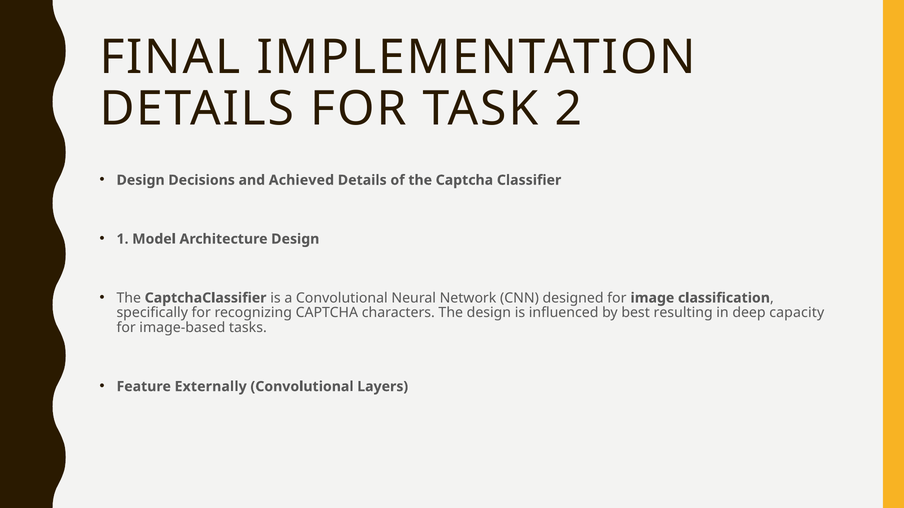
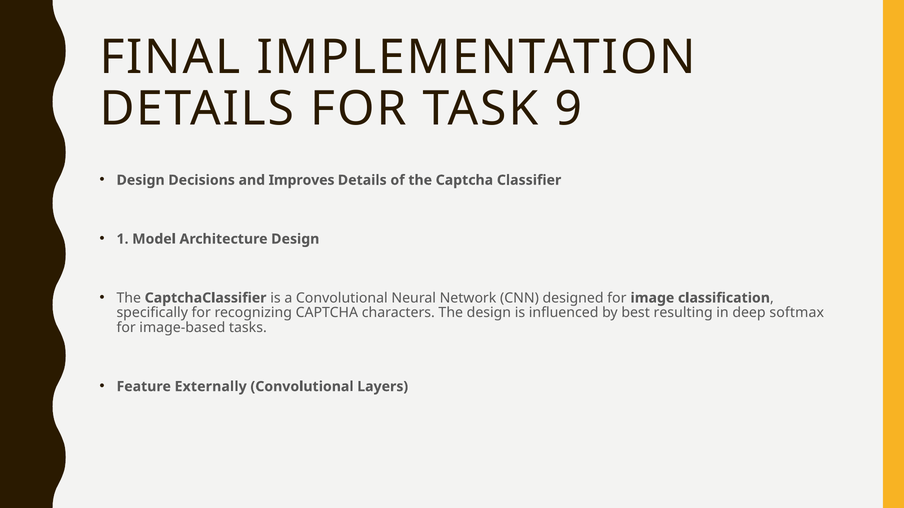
2: 2 -> 9 (568, 109)
Achieved: Achieved -> Improves (302, 180)
capacity: capacity -> softmax (797, 313)
